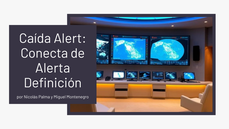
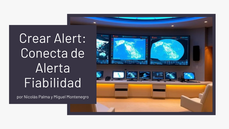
Caída: Caída -> Crear (35, 38)
Definición: Definición -> Fiabilidad (53, 83)
